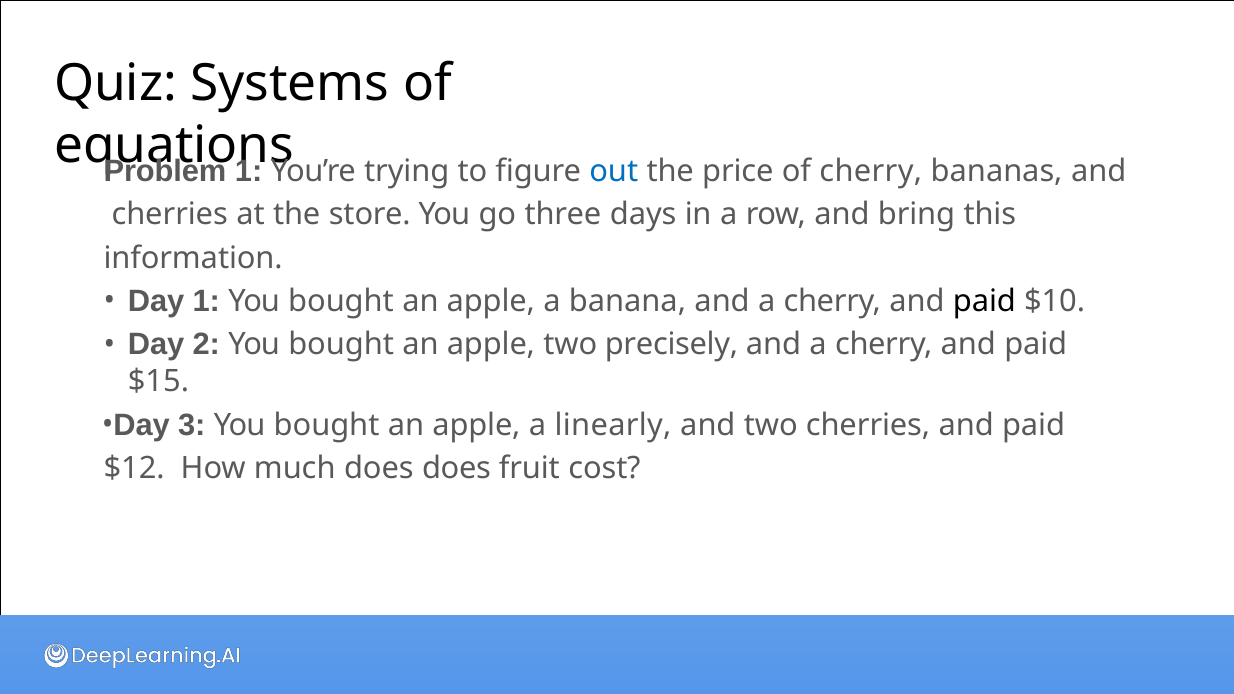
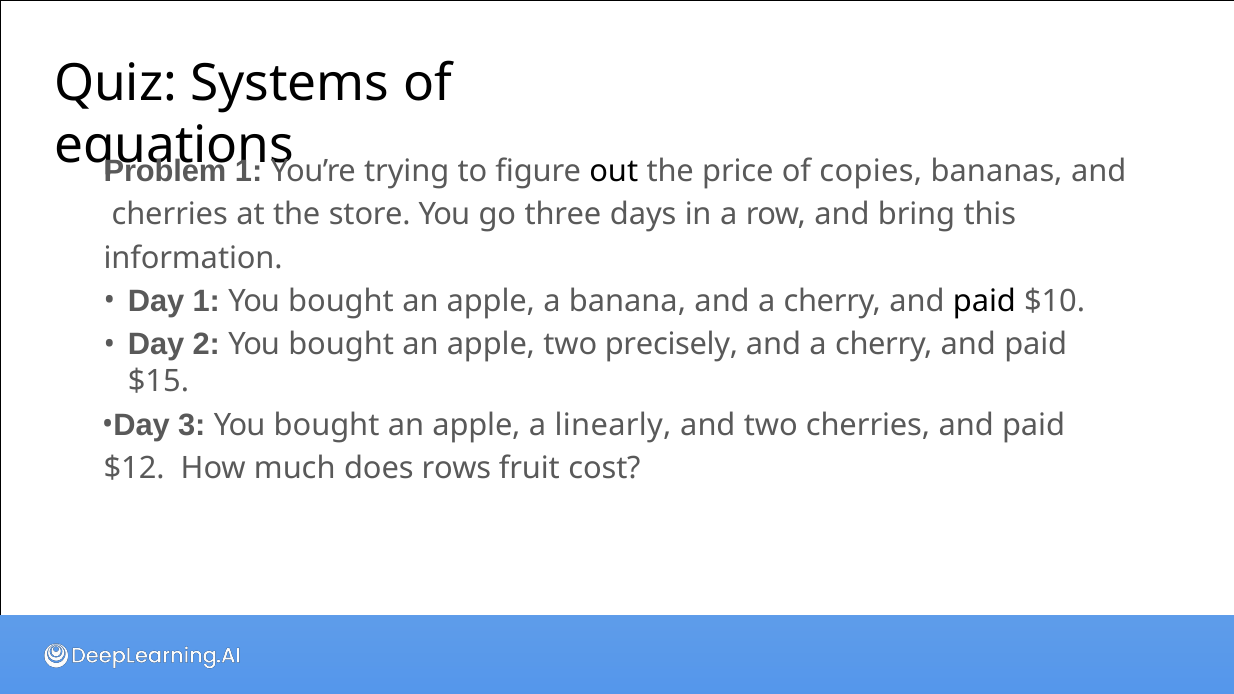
out colour: blue -> black (614, 171)
of cherry: cherry -> copies (871, 171)
does does: does -> rows (456, 468)
